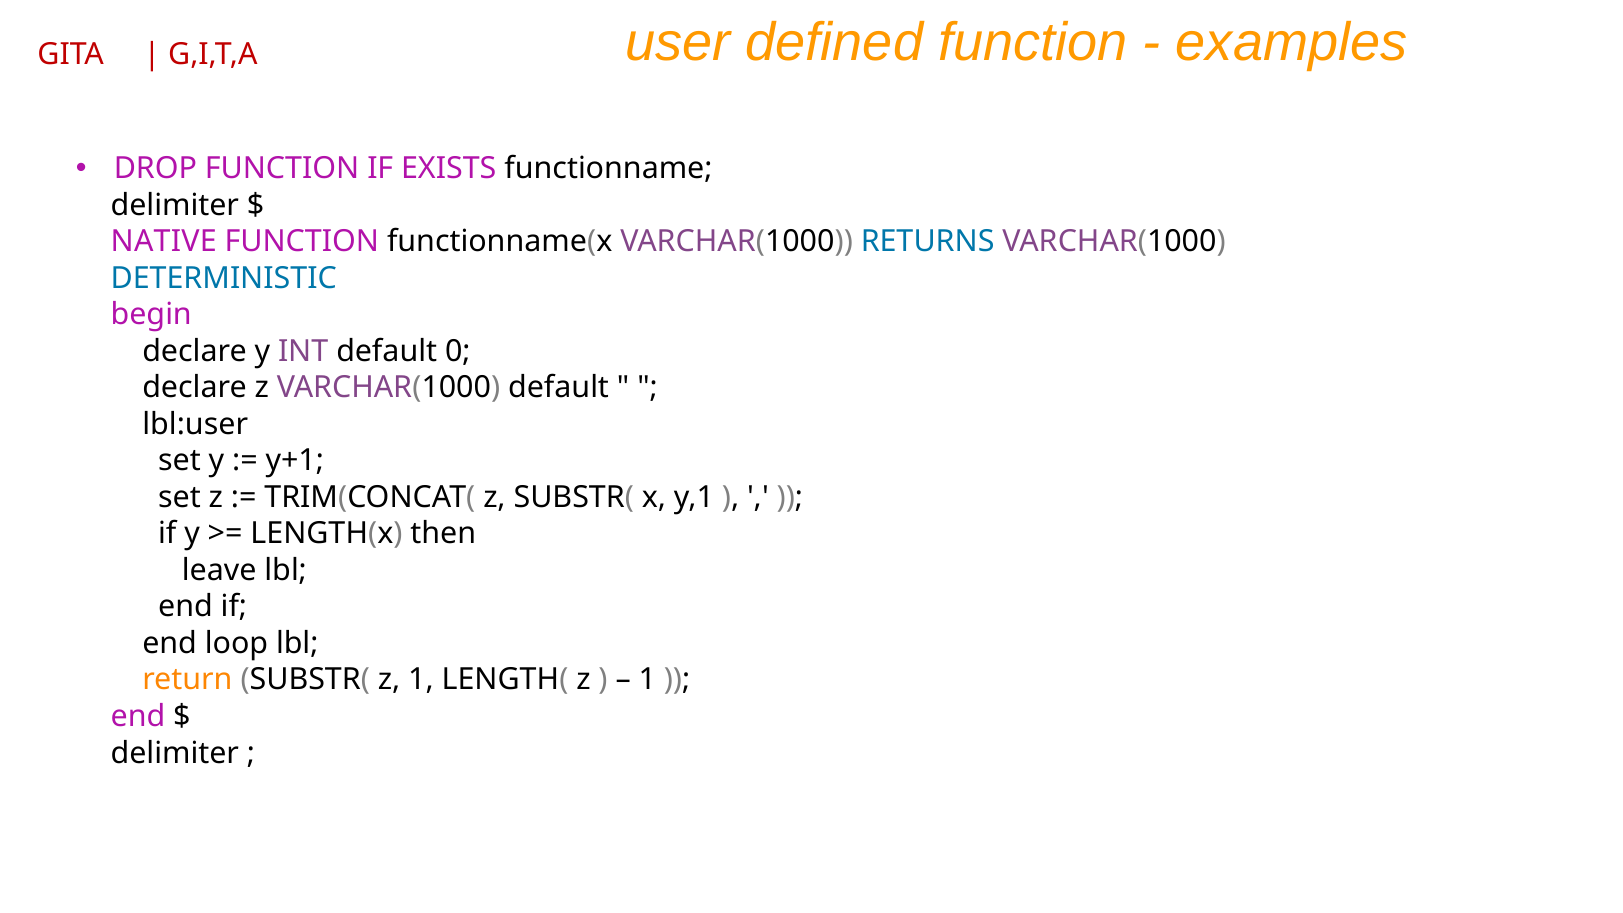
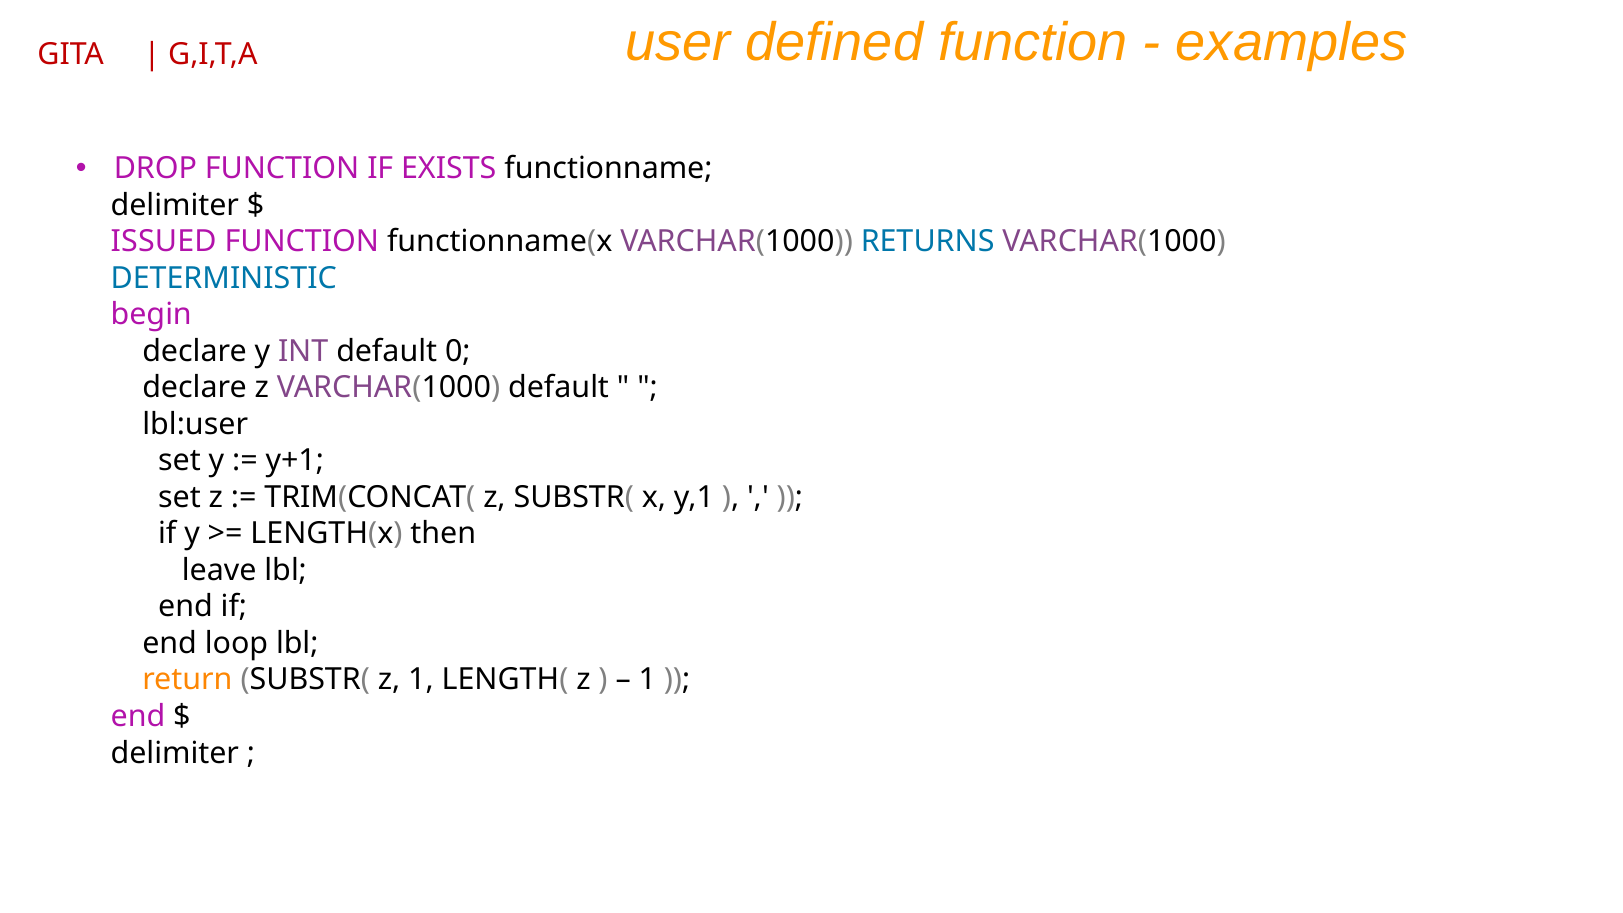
NATIVE: NATIVE -> ISSUED (164, 242)
